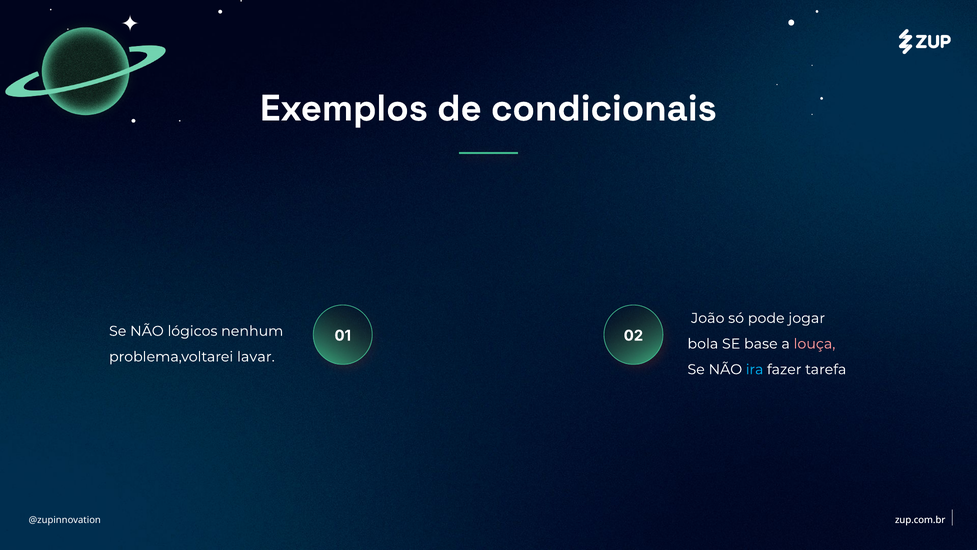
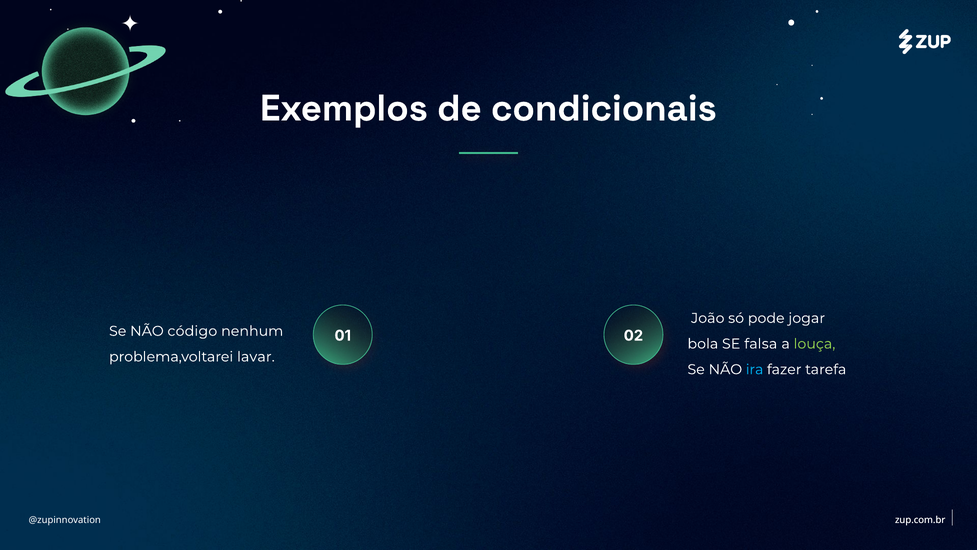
lógicos: lógicos -> código (192, 331)
base: base -> falsa (761, 344)
louça colour: pink -> light green (814, 344)
